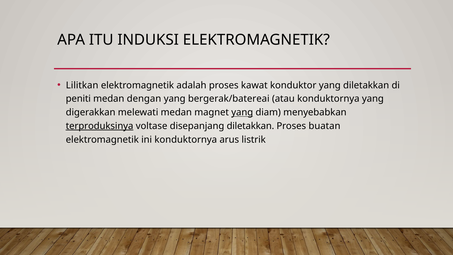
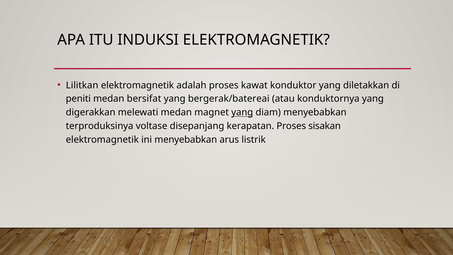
dengan: dengan -> bersifat (144, 99)
terproduksinya underline: present -> none (100, 126)
disepanjang diletakkan: diletakkan -> kerapatan (250, 126)
buatan: buatan -> sisakan (325, 126)
ini konduktornya: konduktornya -> menyebabkan (186, 140)
